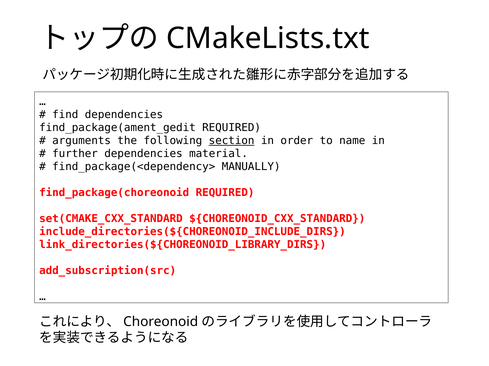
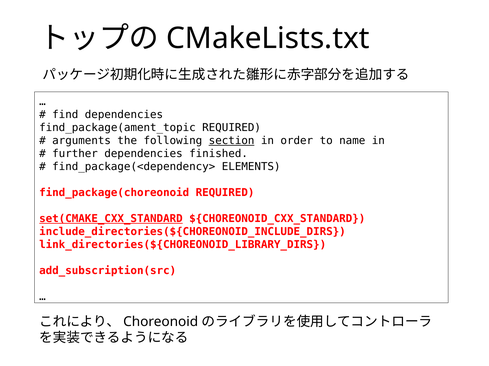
find_package(ament_gedit: find_package(ament_gedit -> find_package(ament_topic (117, 128)
material: material -> finished (219, 154)
MANUALLY: MANUALLY -> ELEMENTS (251, 167)
set(CMAKE_CXX_STANDARD underline: none -> present (111, 219)
